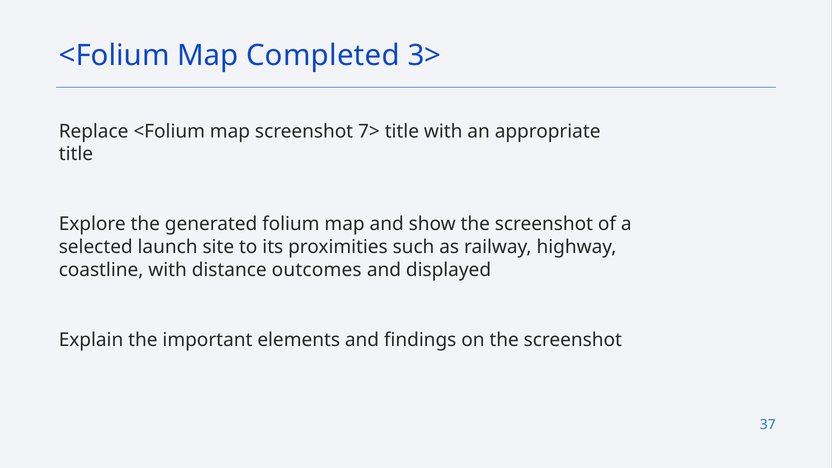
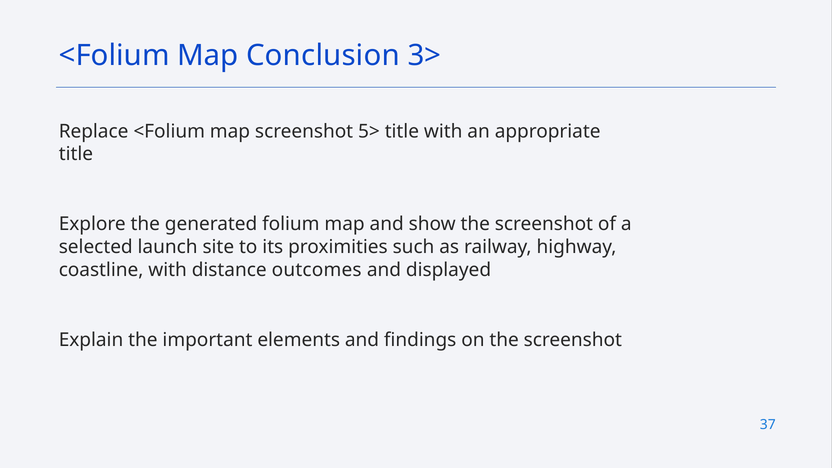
Completed: Completed -> Conclusion (323, 56)
7>: 7> -> 5> (369, 131)
